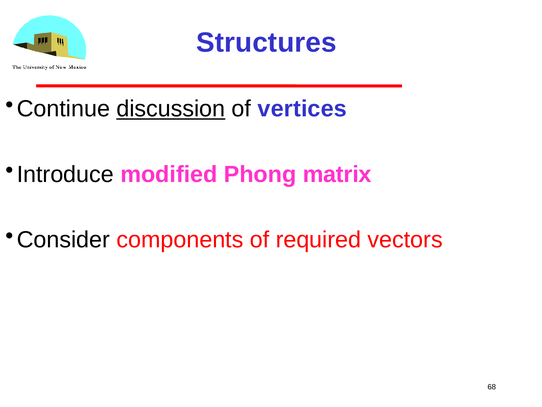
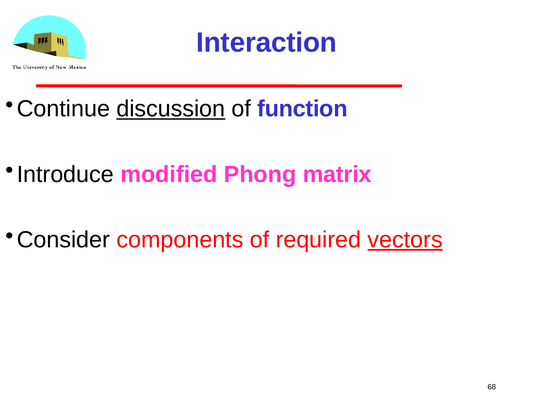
Structures: Structures -> Interaction (267, 43)
vertices: vertices -> function (302, 109)
vectors underline: none -> present (405, 239)
